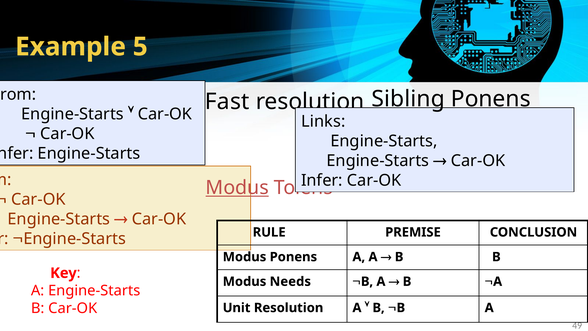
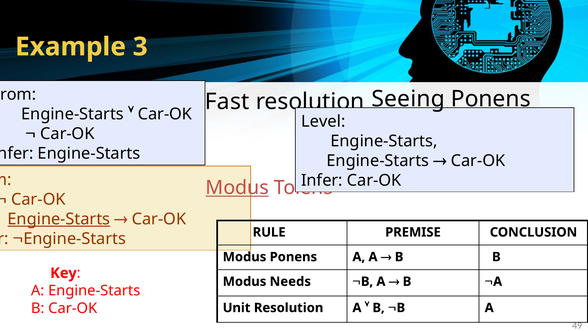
5: 5 -> 3 (140, 47)
Sibling: Sibling -> Seeing (408, 99)
Links: Links -> Level (323, 121)
Engine-Starts underline: none -> present (59, 219)
